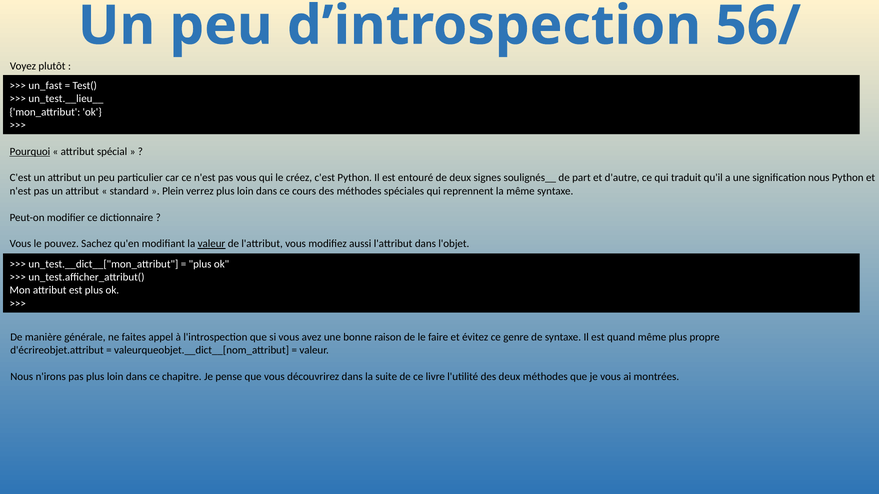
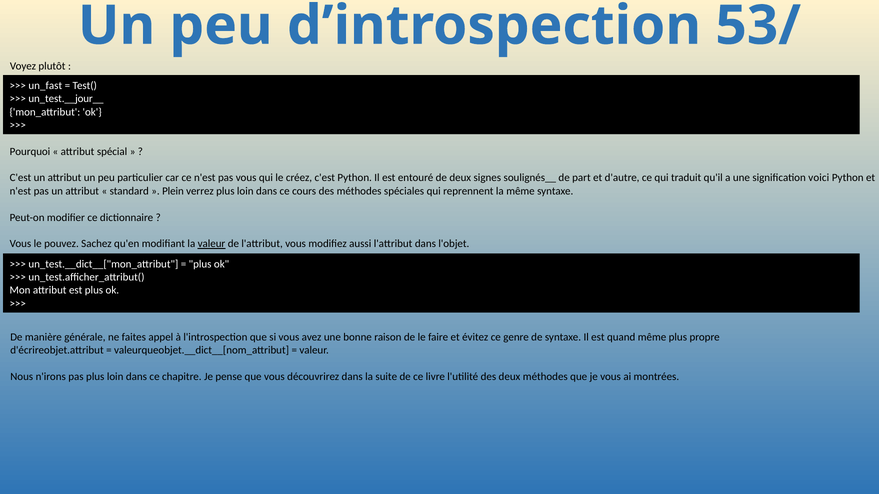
56/: 56/ -> 53/ (758, 26)
un_test.__lieu__: un_test.__lieu__ -> un_test.__jour__ (66, 99)
Pourquoi underline: present -> none (30, 152)
signification nous: nous -> voici (819, 178)
